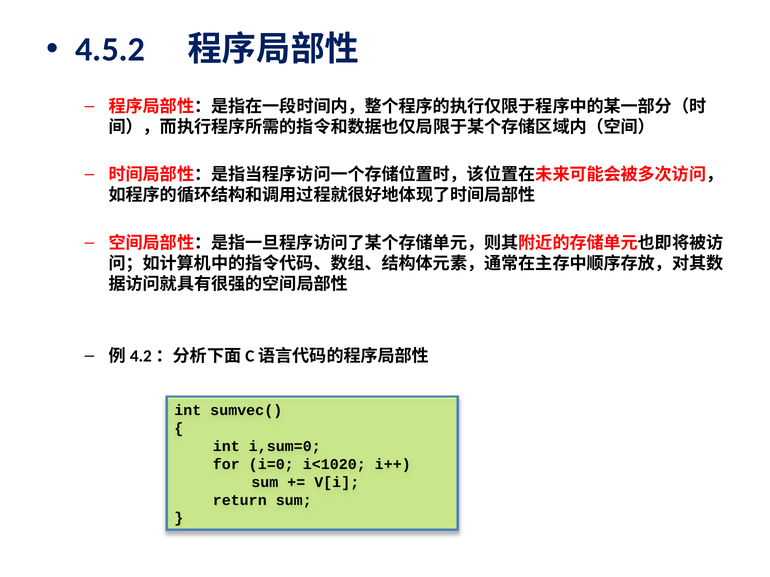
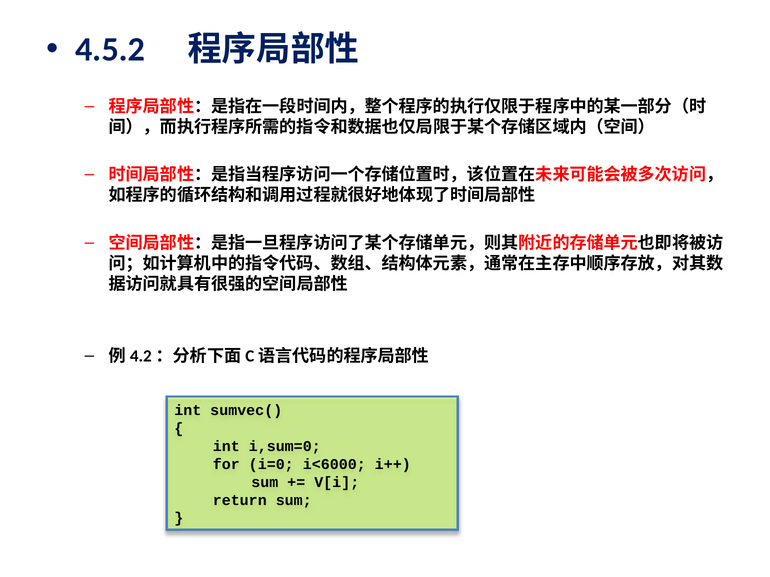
i<1020: i<1020 -> i<6000 (334, 465)
